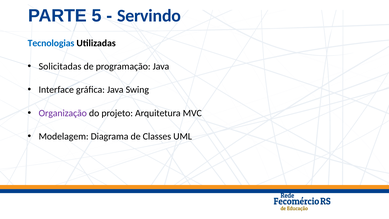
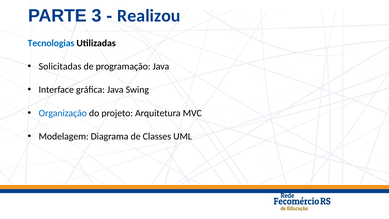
5: 5 -> 3 (97, 16)
Servindo: Servindo -> Realizou (149, 16)
Organização colour: purple -> blue (63, 113)
